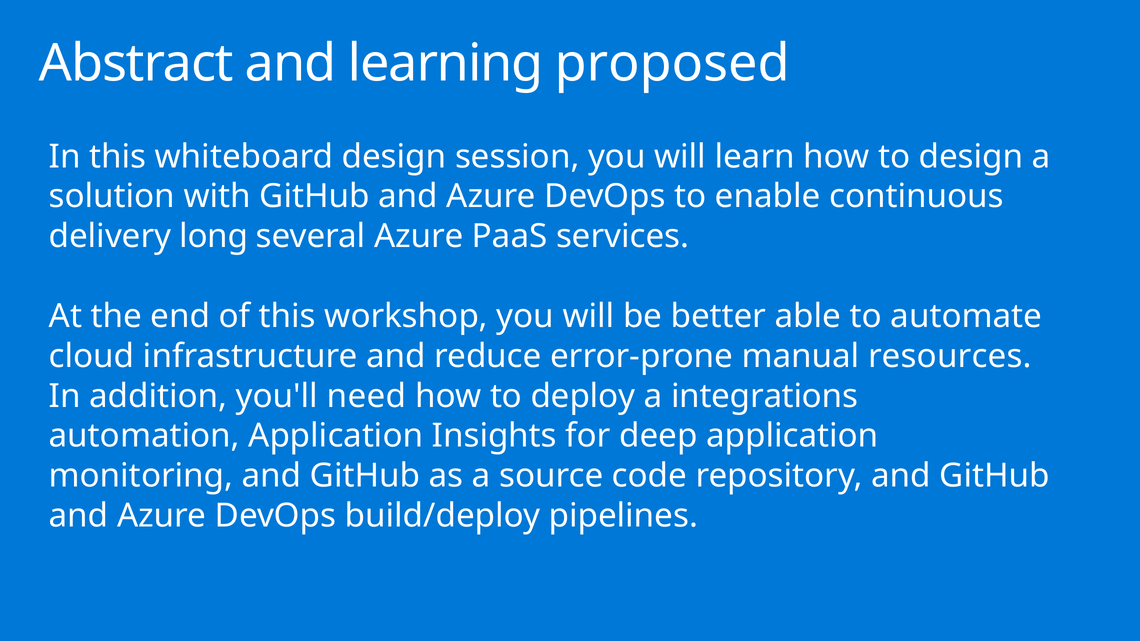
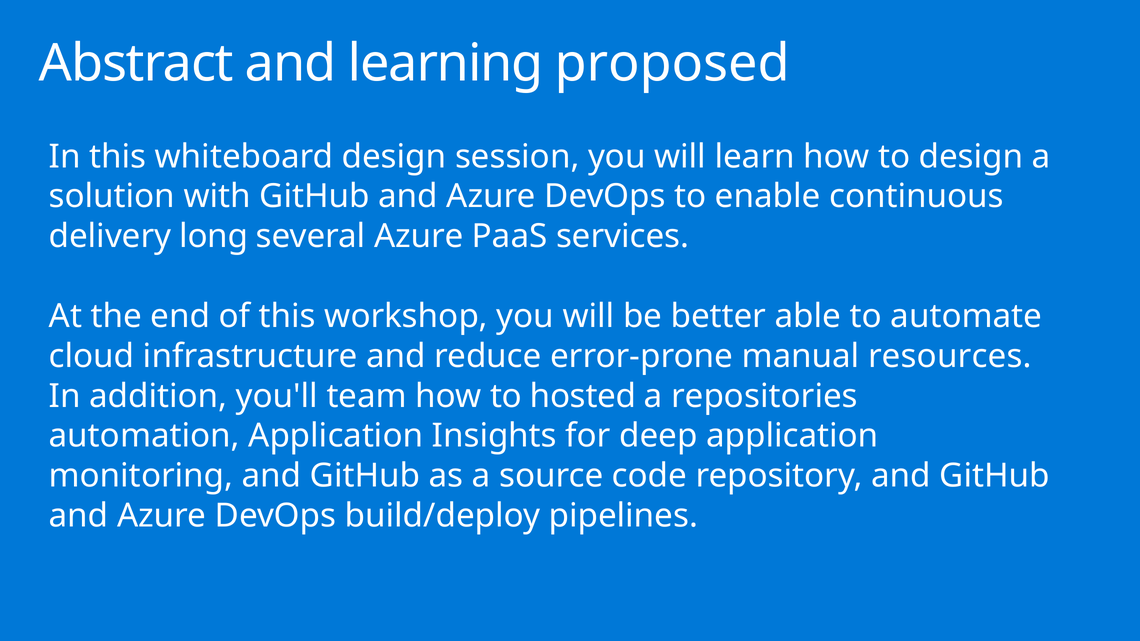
need: need -> team (367, 396)
deploy: deploy -> hosted (583, 396)
integrations: integrations -> repositories (764, 396)
